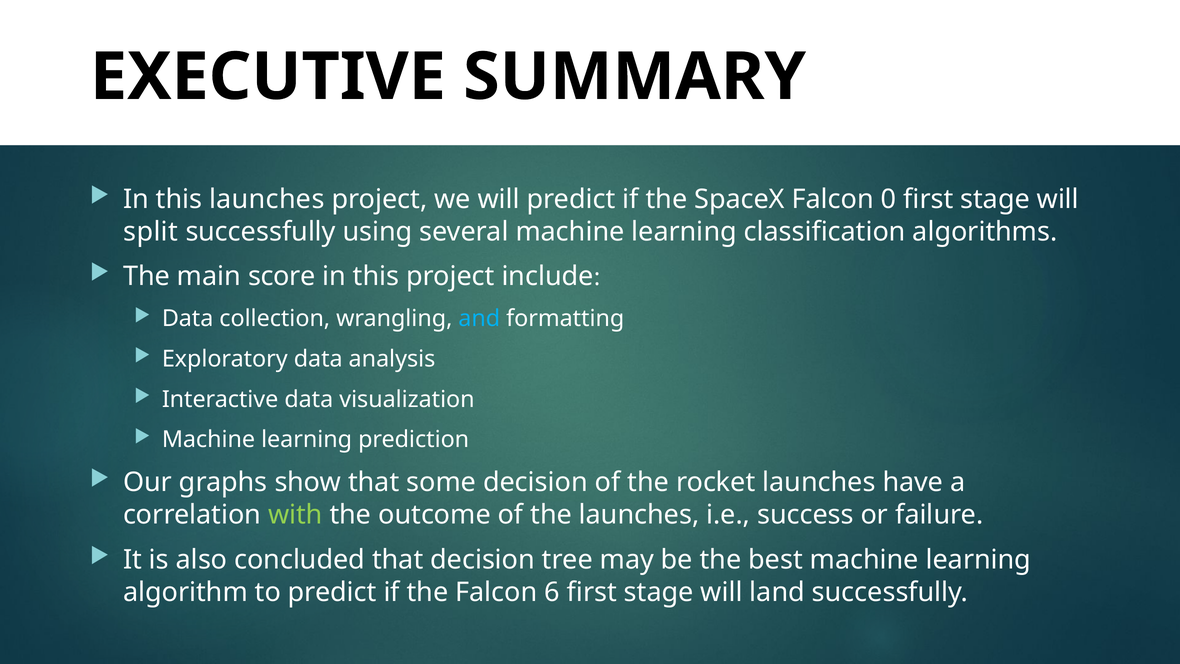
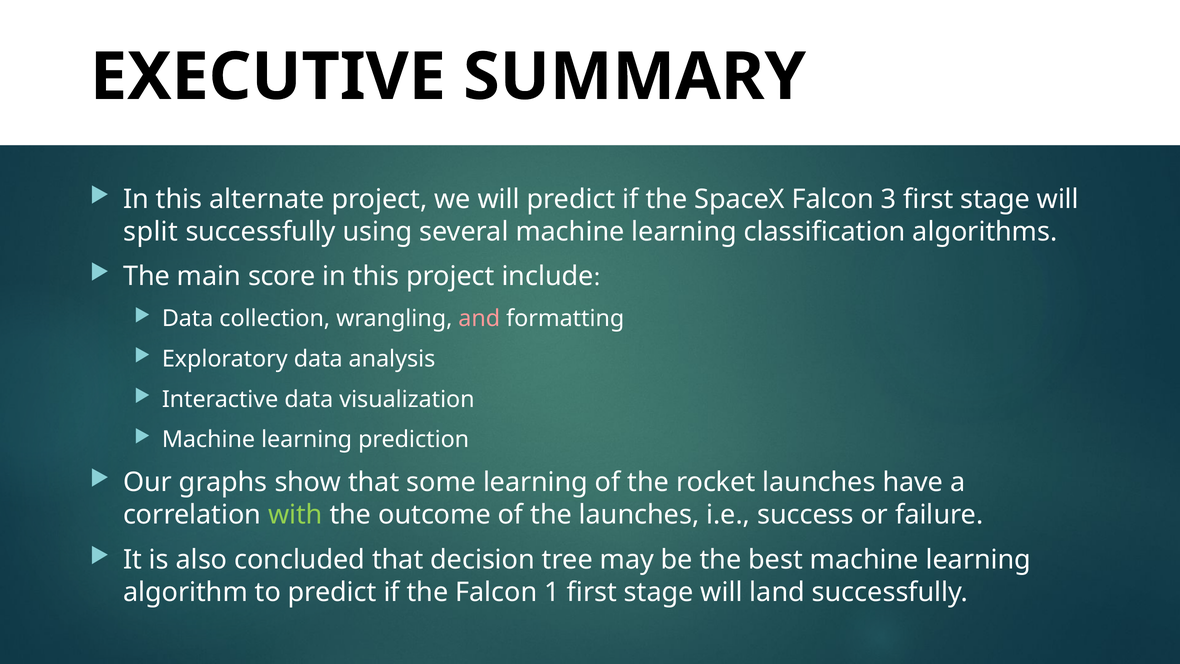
this launches: launches -> alternate (267, 199)
0: 0 -> 3 (889, 199)
and colour: light blue -> pink (479, 319)
some decision: decision -> learning (536, 482)
6: 6 -> 1 (552, 592)
